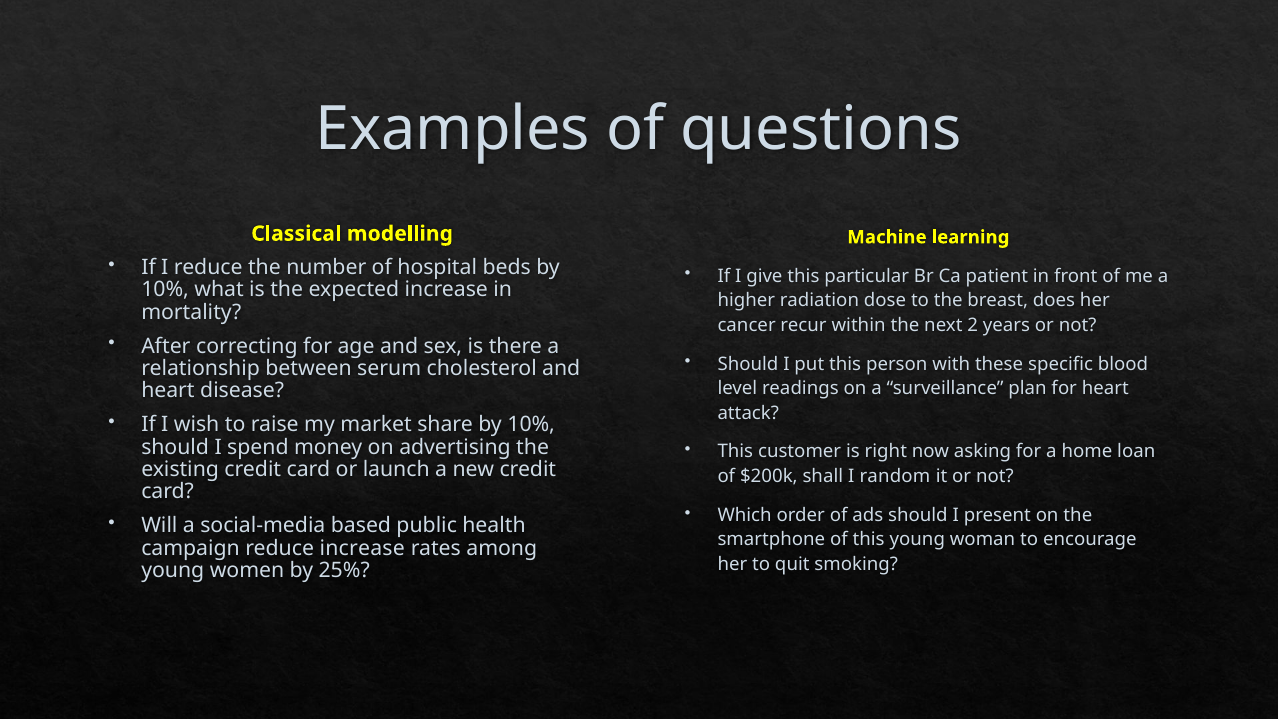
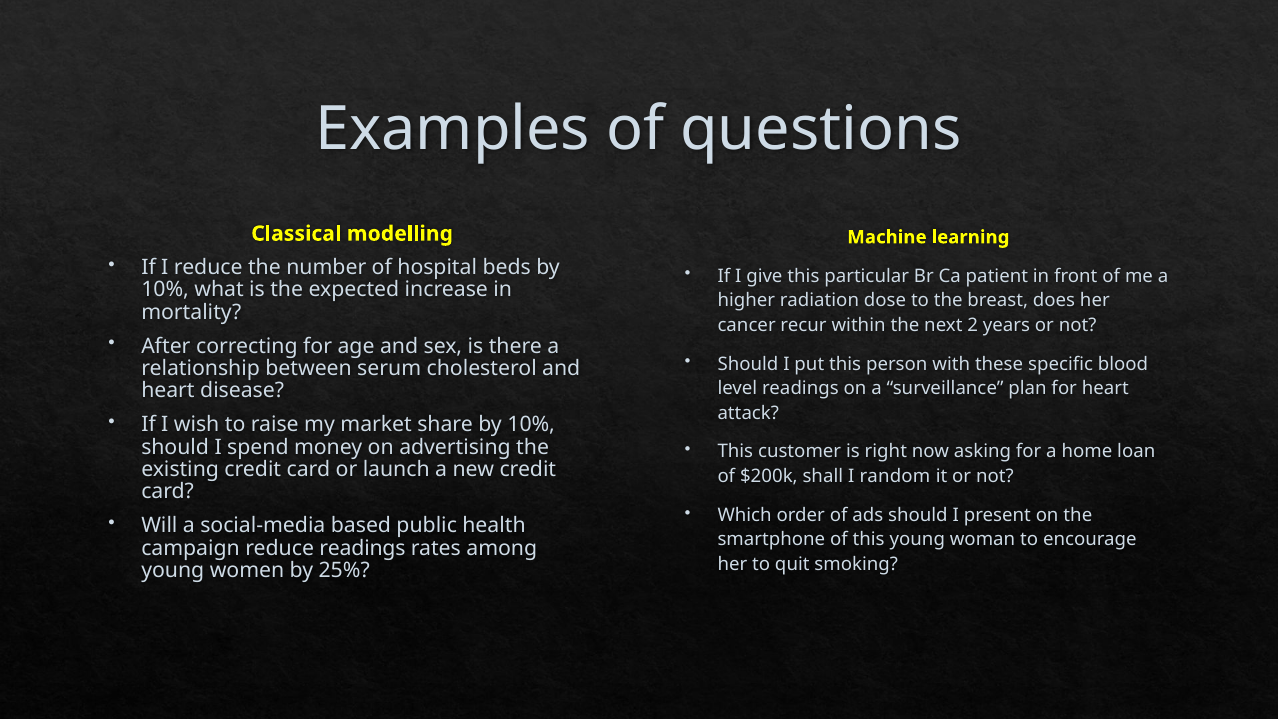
reduce increase: increase -> readings (362, 548)
